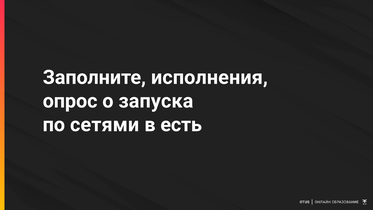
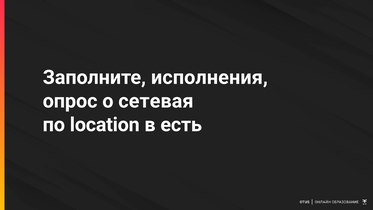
запуска: запуска -> сетевая (156, 101)
сетями: сетями -> location (105, 125)
